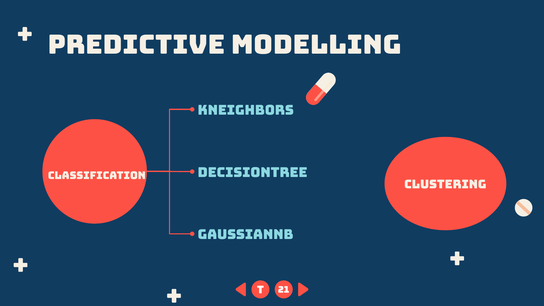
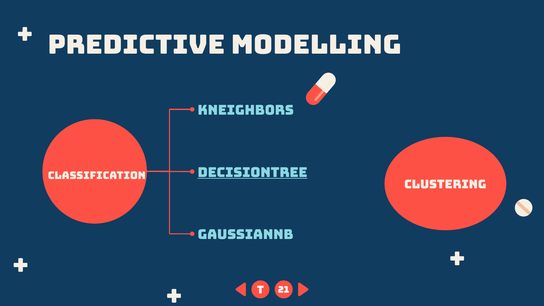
DecisionTree underline: none -> present (253, 173)
